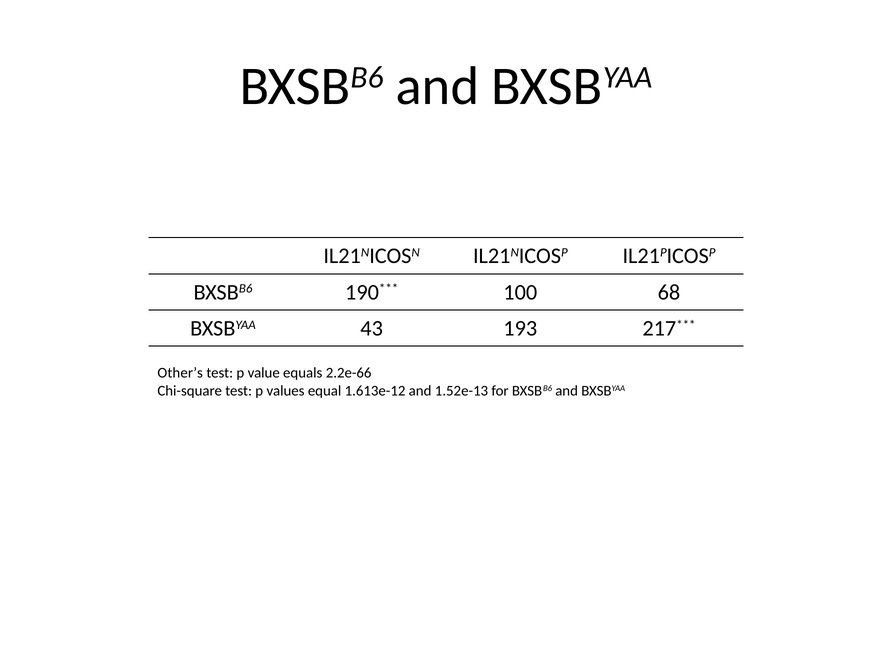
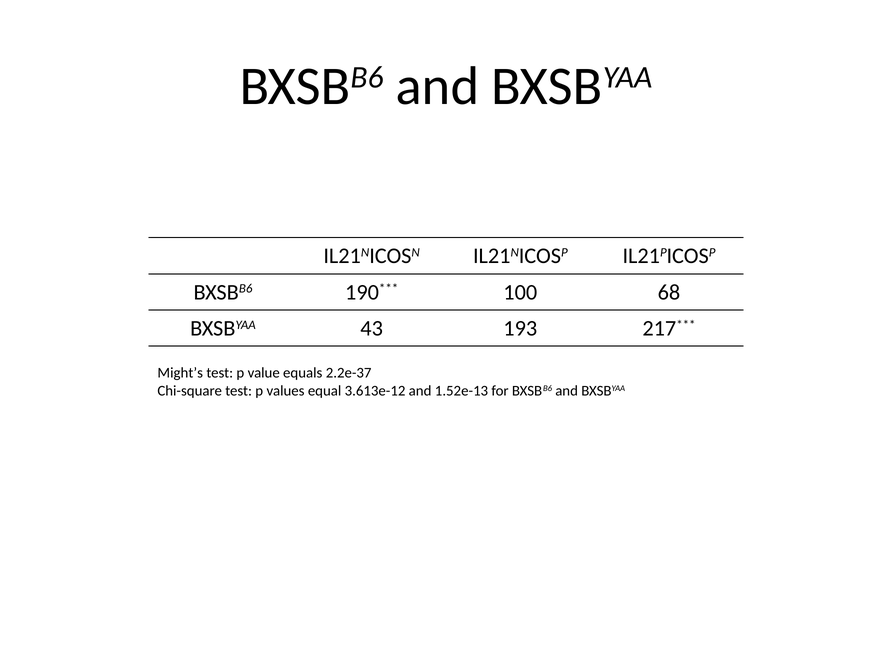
Other’s: Other’s -> Might’s (180, 373)
2.2e-66: 2.2e-66 -> 2.2e-37 (349, 373)
1.613e-12: 1.613e-12 -> 3.613e-12 (375, 391)
